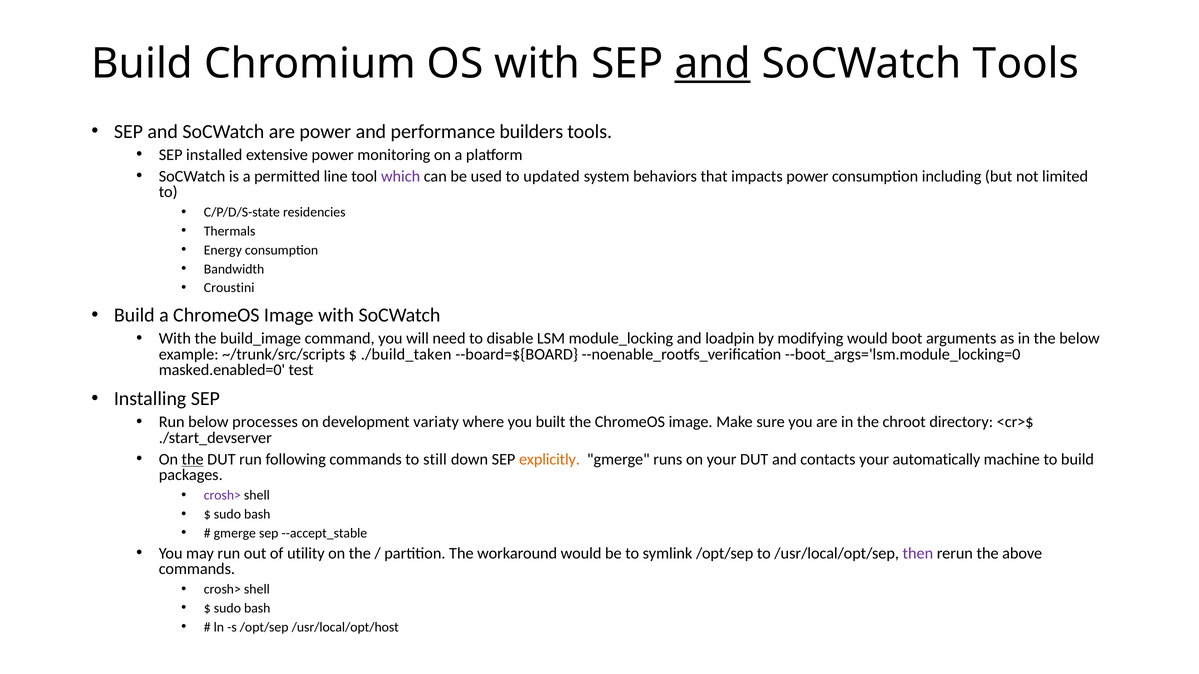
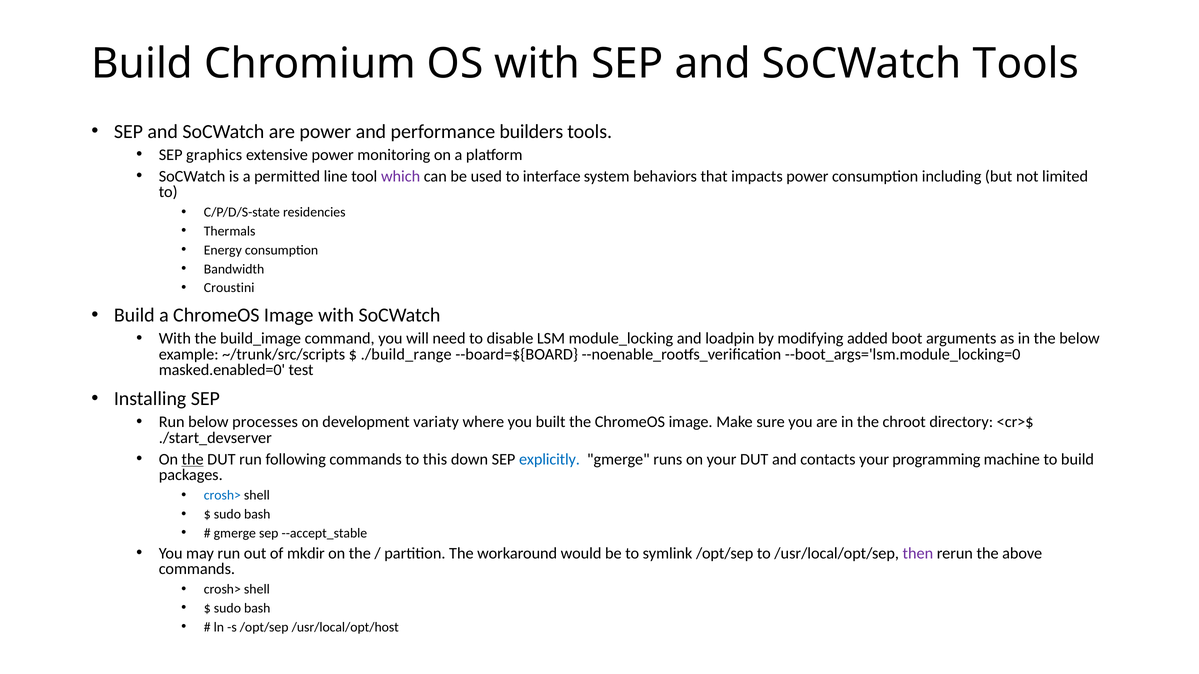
and underline: present -> none (713, 64)
installed: installed -> graphics (214, 155)
updated: updated -> interface (552, 176)
modifying would: would -> added (867, 339)
./build_taken: ./build_taken -> ./build_range (406, 355)
still: still -> this (435, 460)
explicitly colour: orange -> blue (549, 460)
automatically: automatically -> programming (936, 460)
crosh> colour: purple -> blue (222, 496)
utility: utility -> mkdir (306, 554)
